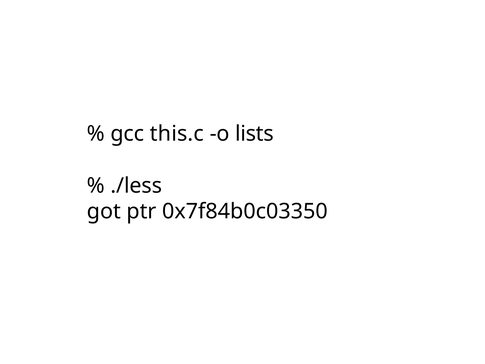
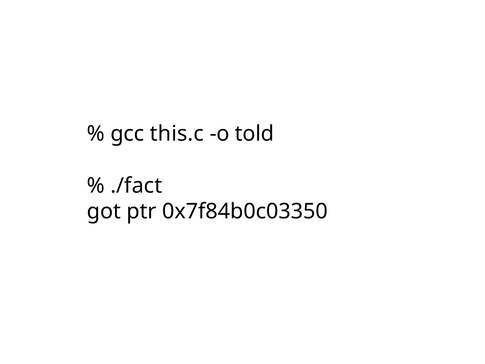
lists: lists -> told (254, 134)
./less: ./less -> ./fact (136, 186)
